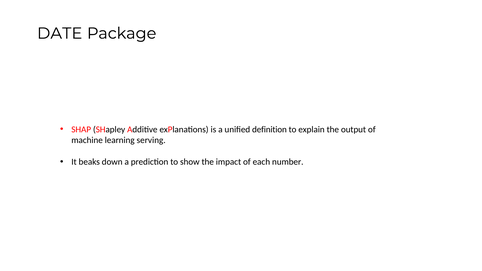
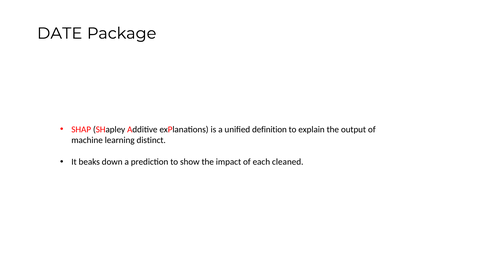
serving: serving -> distinct (151, 140)
number: number -> cleaned (288, 162)
